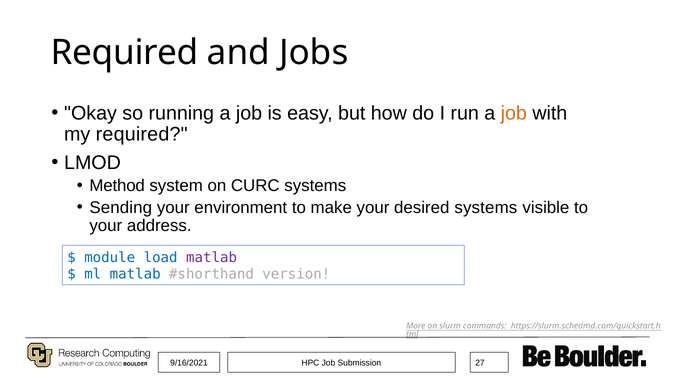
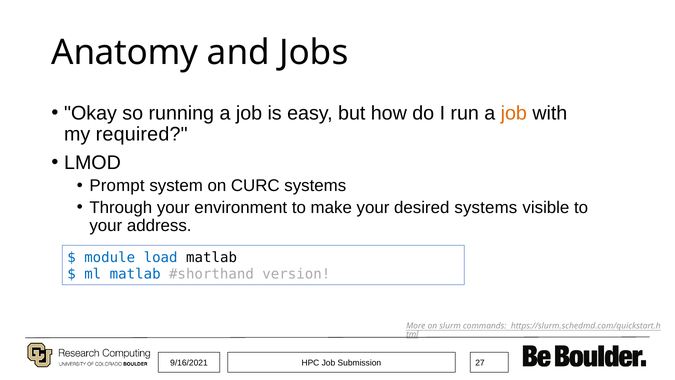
Required: Required -> Anatomy (125, 53)
Method: Method -> Prompt (117, 186)
Sending: Sending -> Through (121, 207)
matlab colour: purple -> black (212, 257)
